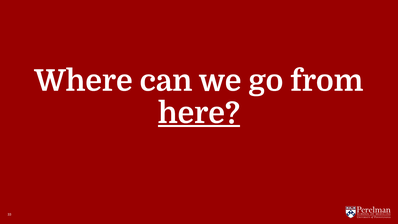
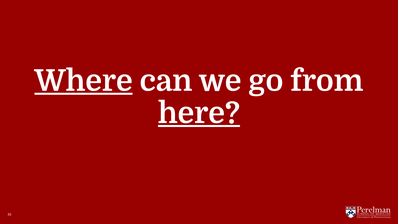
Where underline: none -> present (84, 81)
